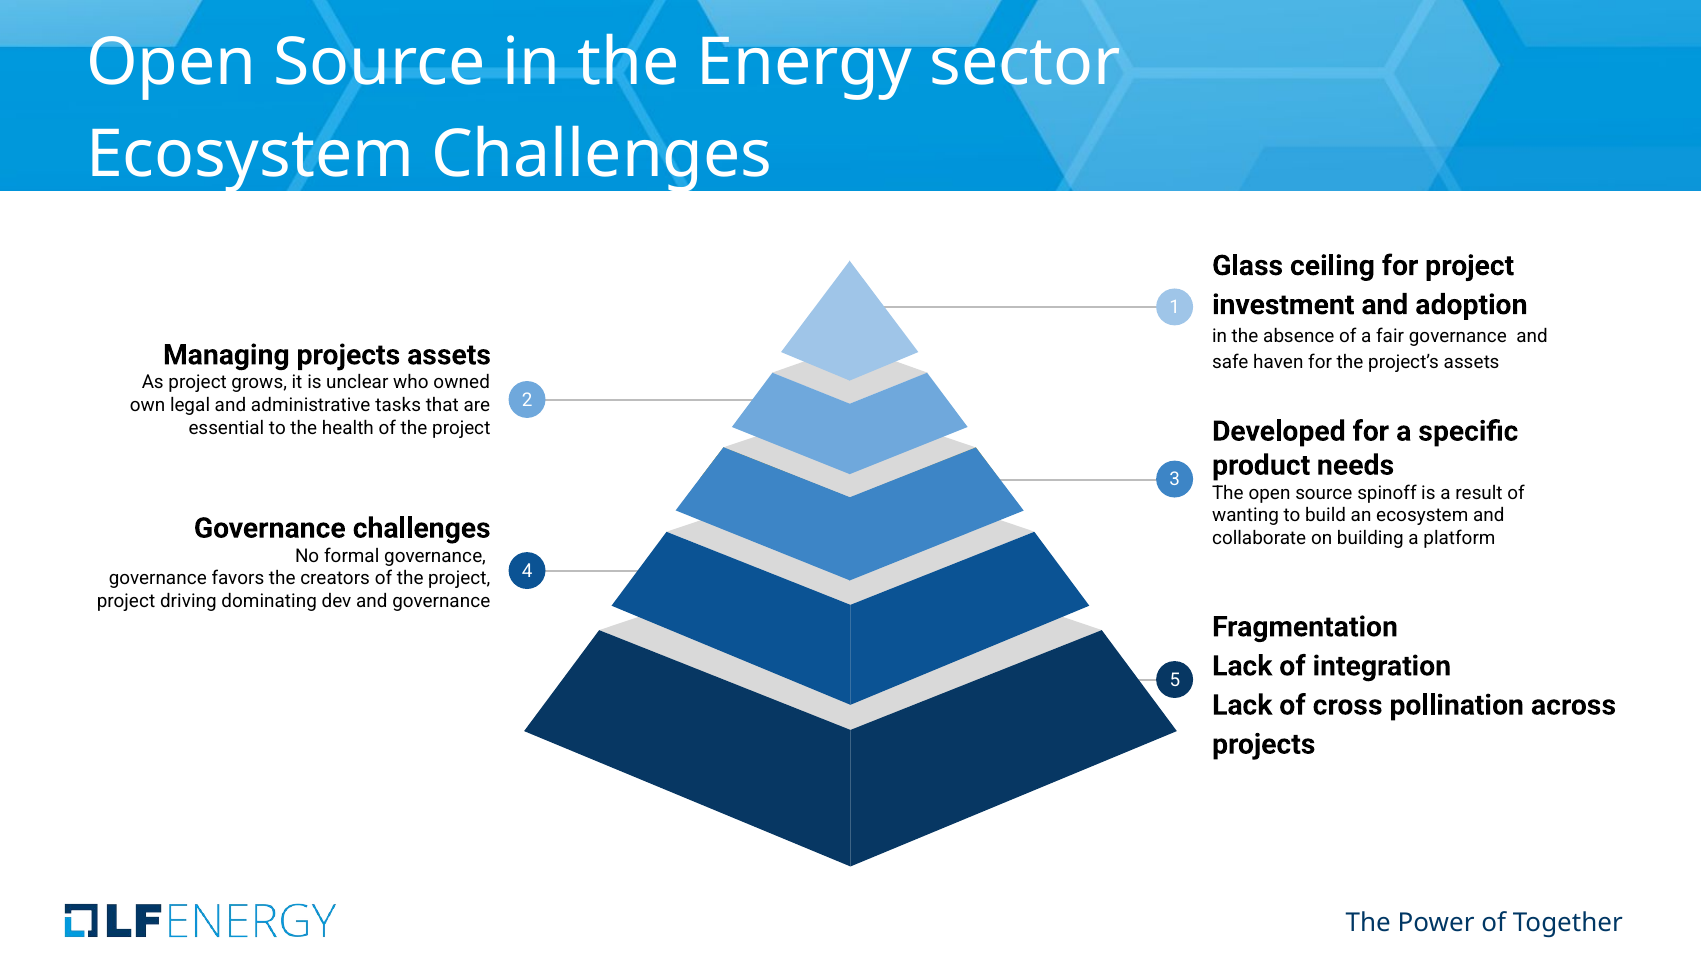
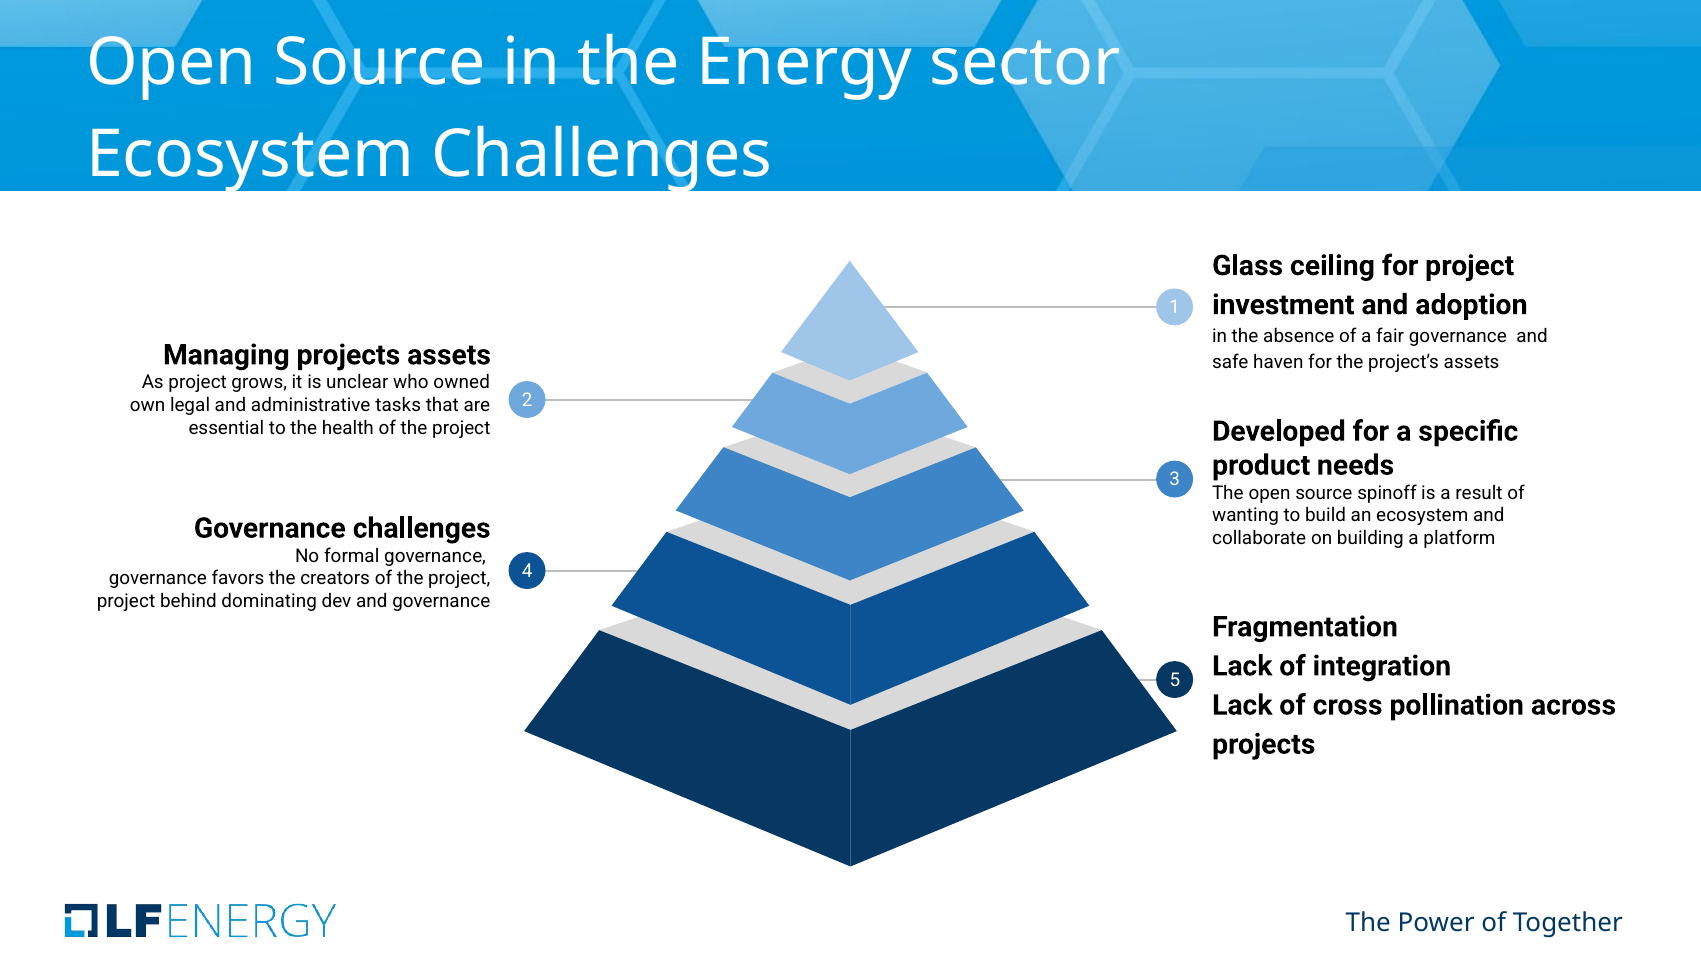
driving: driving -> behind (188, 601)
